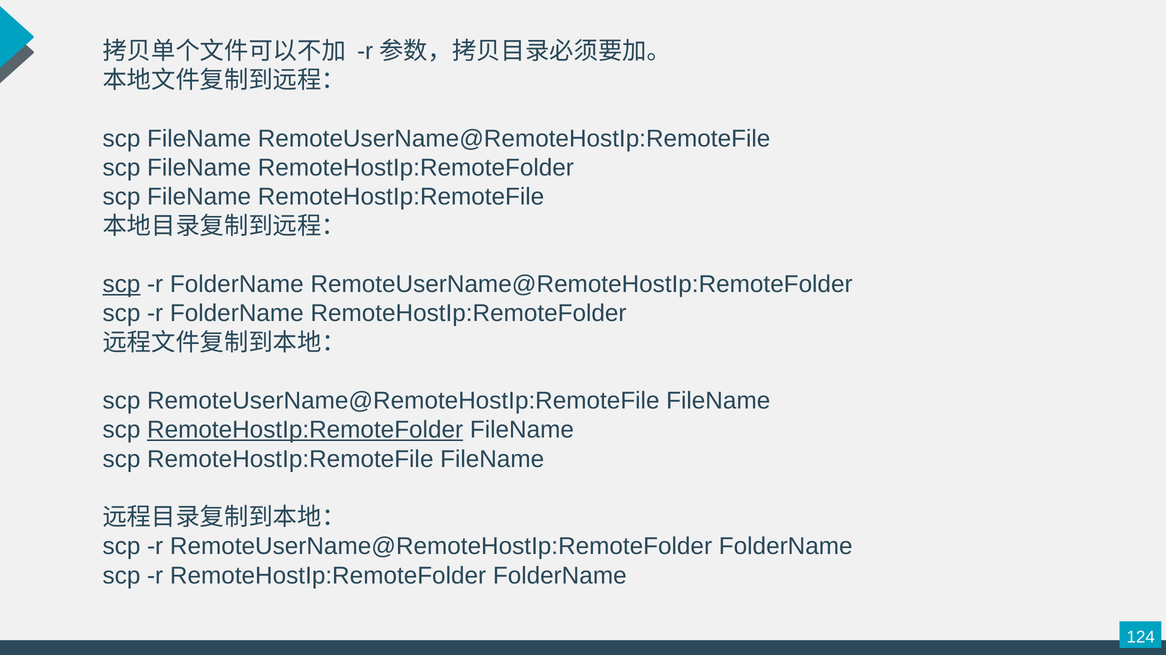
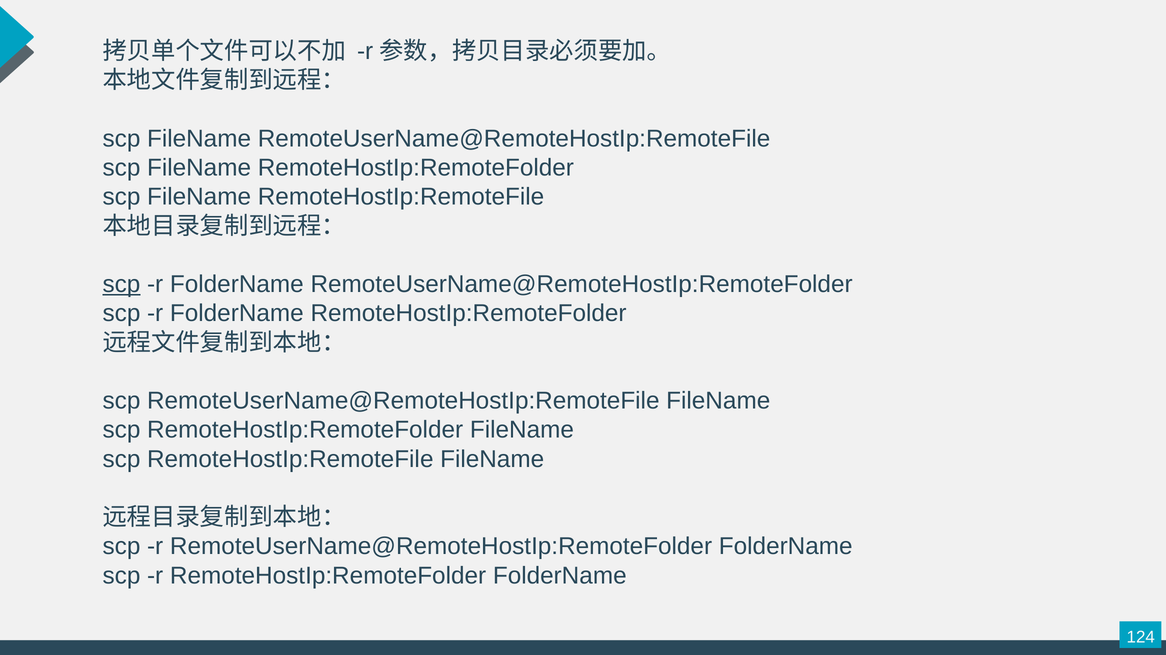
RemoteHostIp:RemoteFolder underline: present -> none (305, 430)
